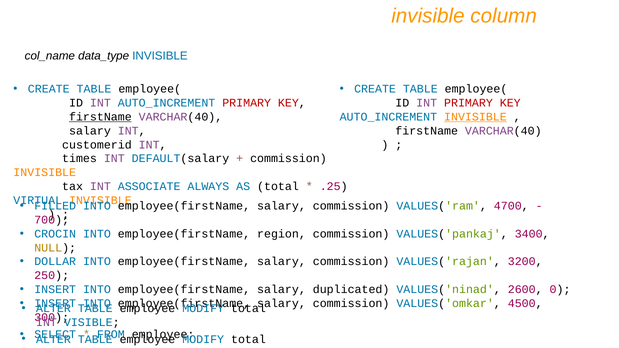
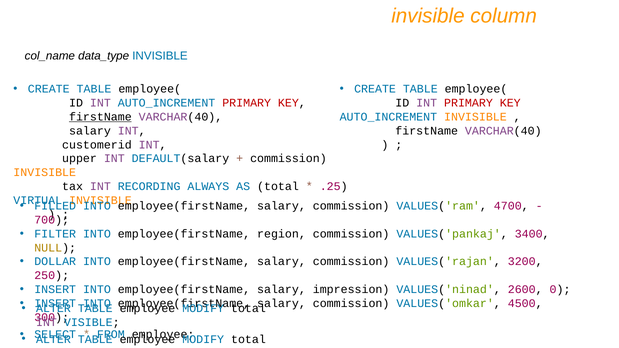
INVISIBLE underline: present -> none (475, 117)
times: times -> upper (80, 159)
ASSOCIATE: ASSOCIATE -> RECORDING (149, 187)
CROCIN: CROCIN -> FILTER (55, 234)
duplicated: duplicated -> impression (351, 290)
